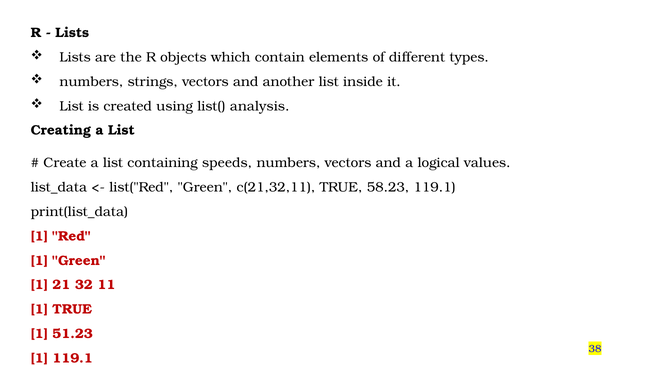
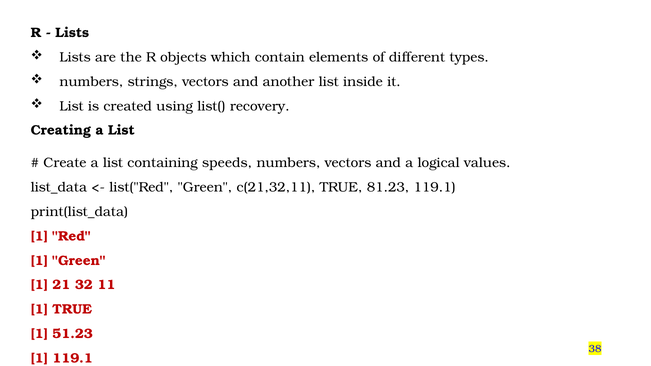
analysis: analysis -> recovery (260, 106)
58.23: 58.23 -> 81.23 (388, 188)
